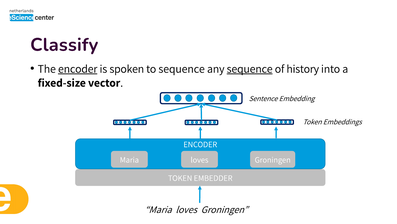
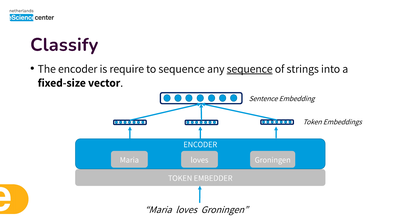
encoder underline: present -> none (78, 69)
spoken: spoken -> require (127, 69)
history: history -> strings (303, 69)
